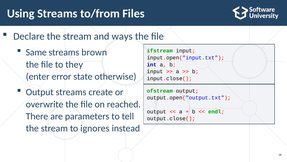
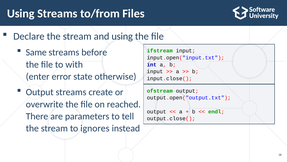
and ways: ways -> using (122, 36)
brown: brown -> before (94, 52)
they: they -> with (74, 64)
